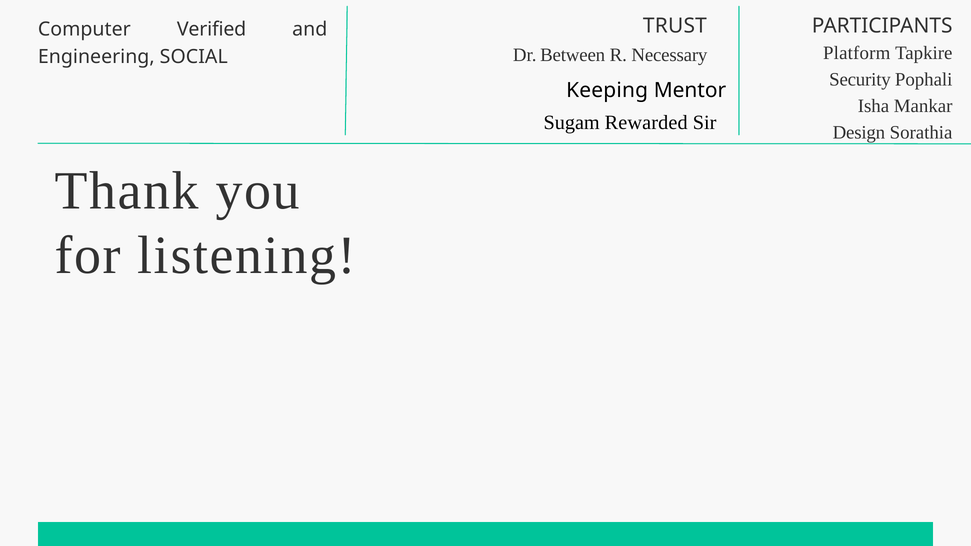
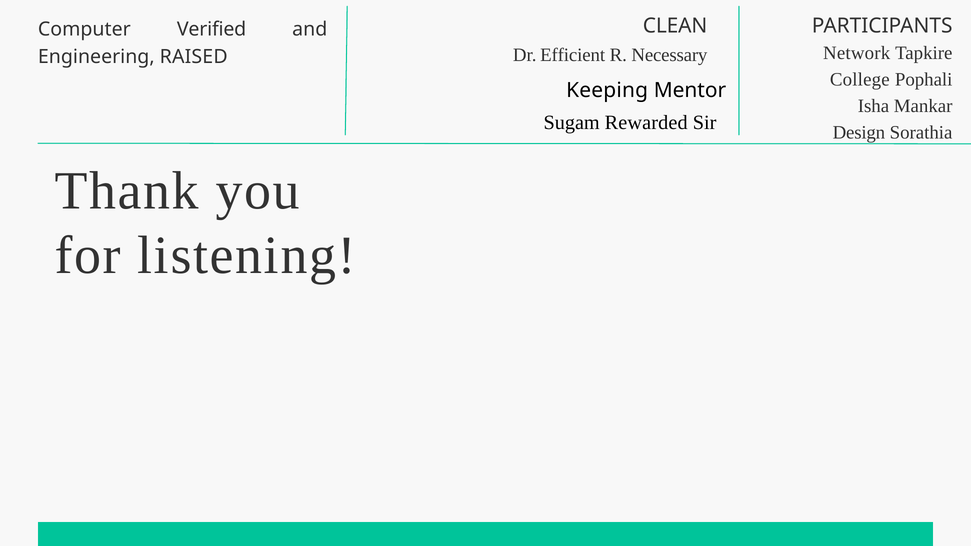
TRUST: TRUST -> CLEAN (675, 26)
Platform: Platform -> Network (857, 53)
Between: Between -> Efficient (573, 55)
SOCIAL: SOCIAL -> RAISED (194, 57)
Security: Security -> College (860, 80)
